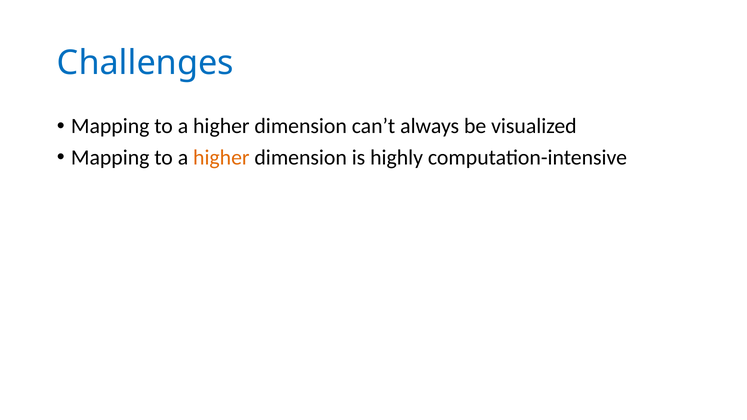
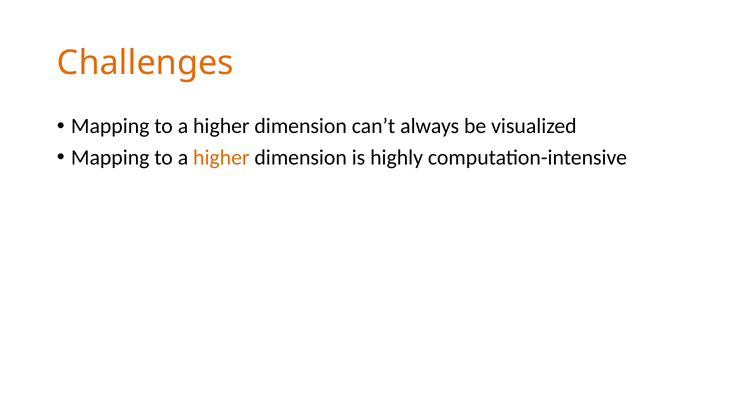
Challenges colour: blue -> orange (145, 63)
